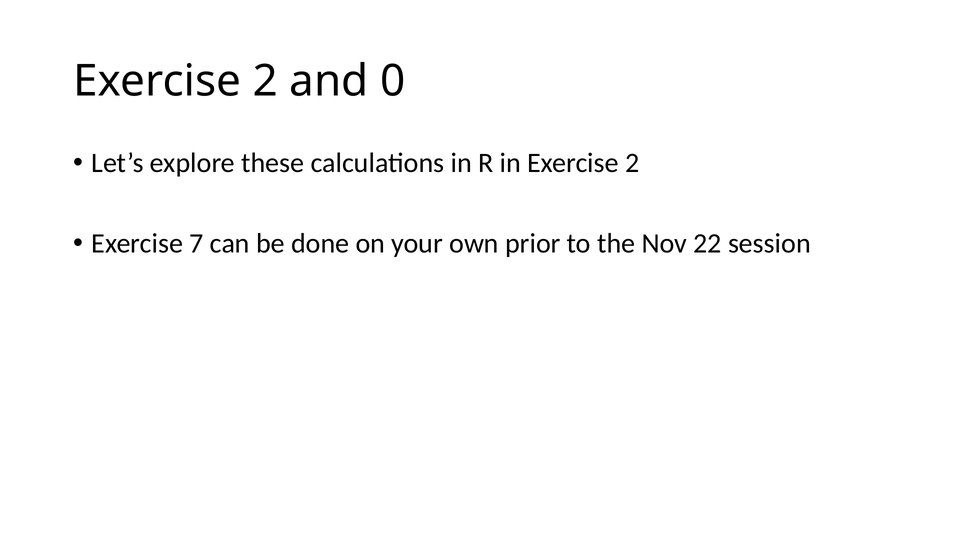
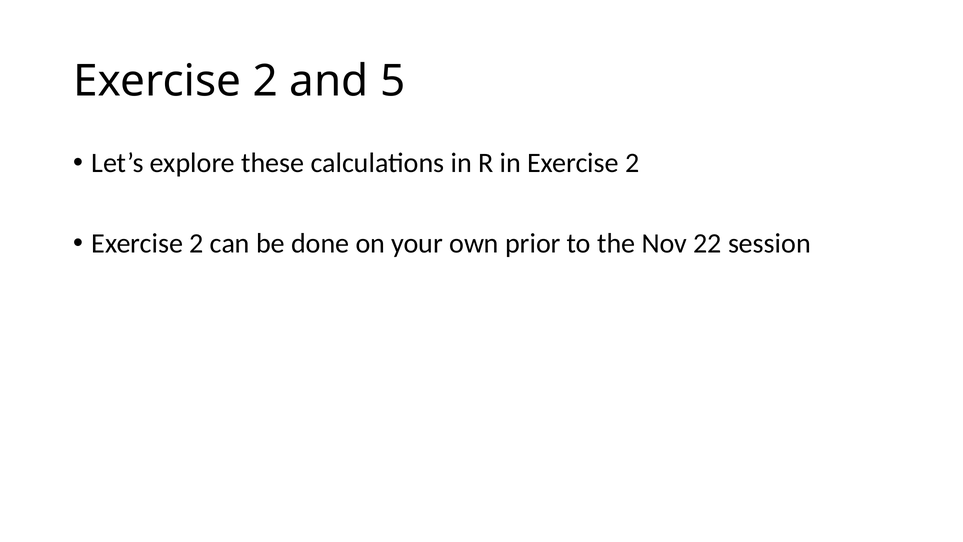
0: 0 -> 5 (393, 81)
7: 7 -> 2 (197, 243)
